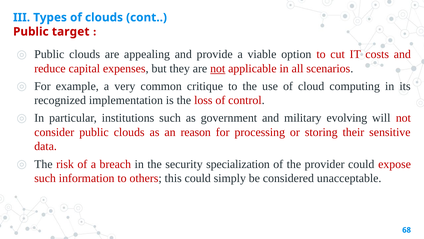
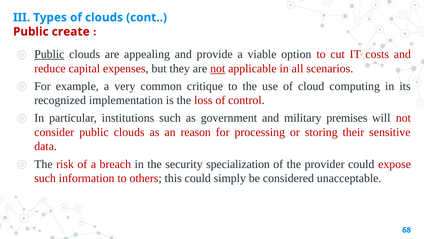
target: target -> create (71, 32)
Public underline: none -> present (49, 54)
evolving: evolving -> premises (347, 118)
